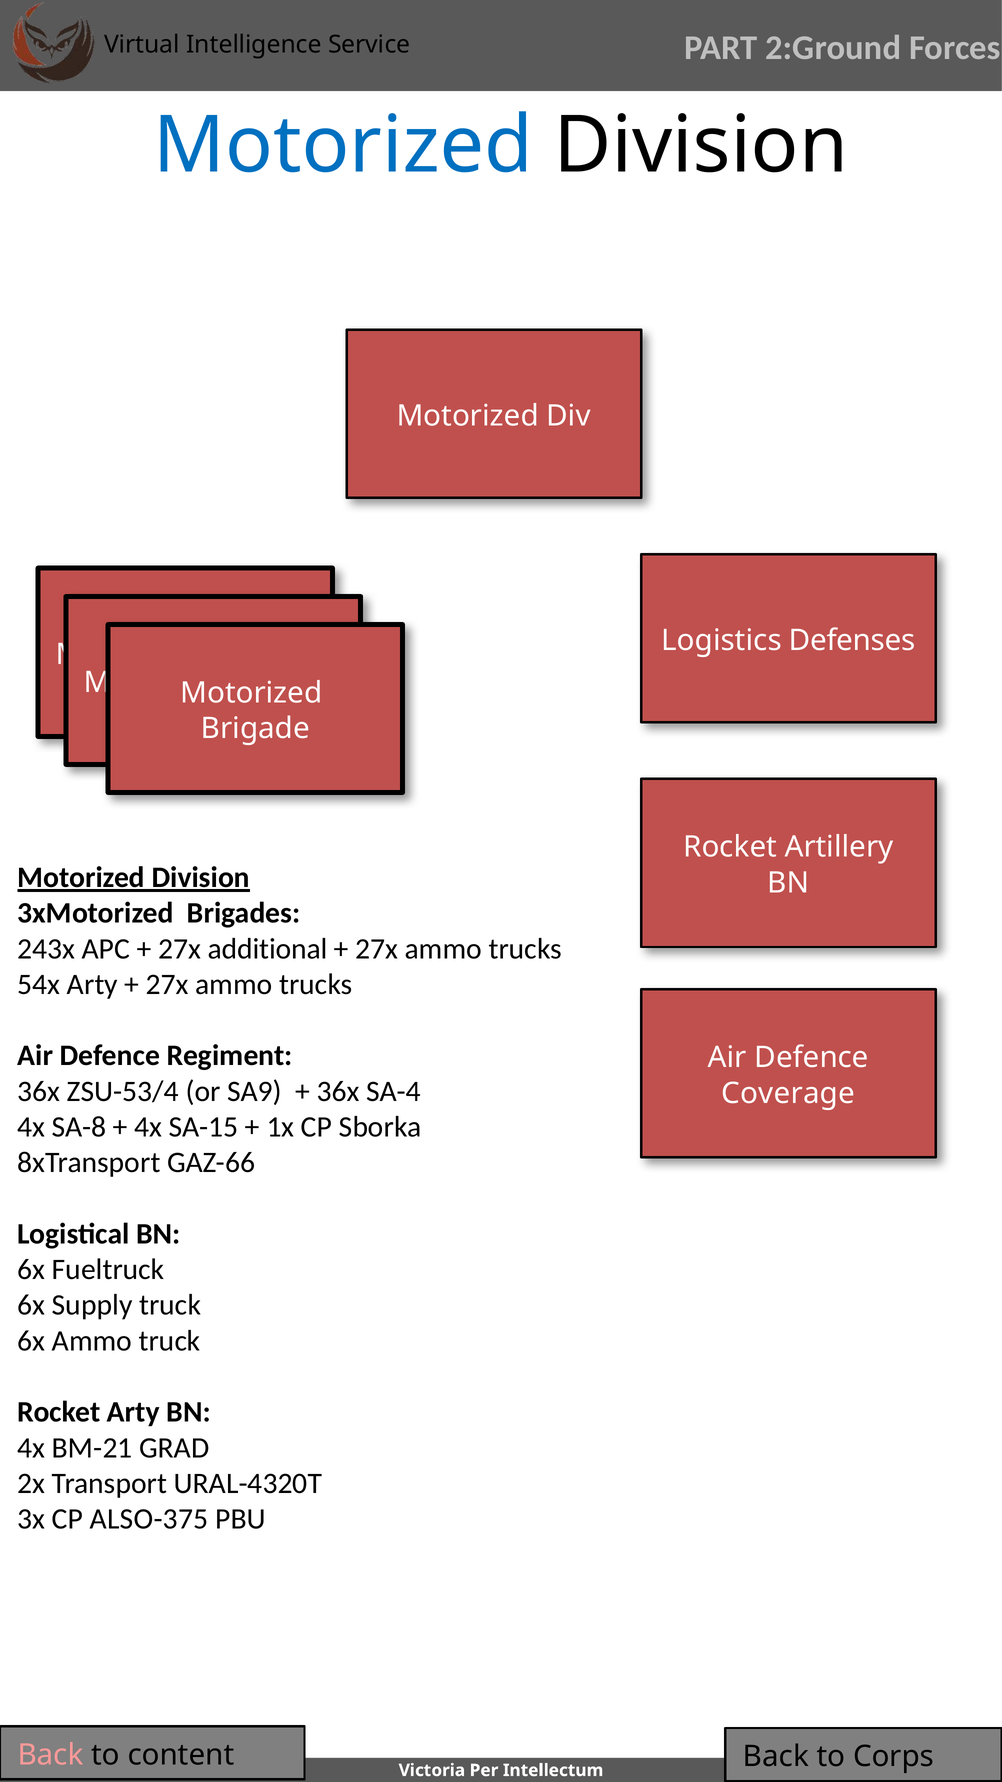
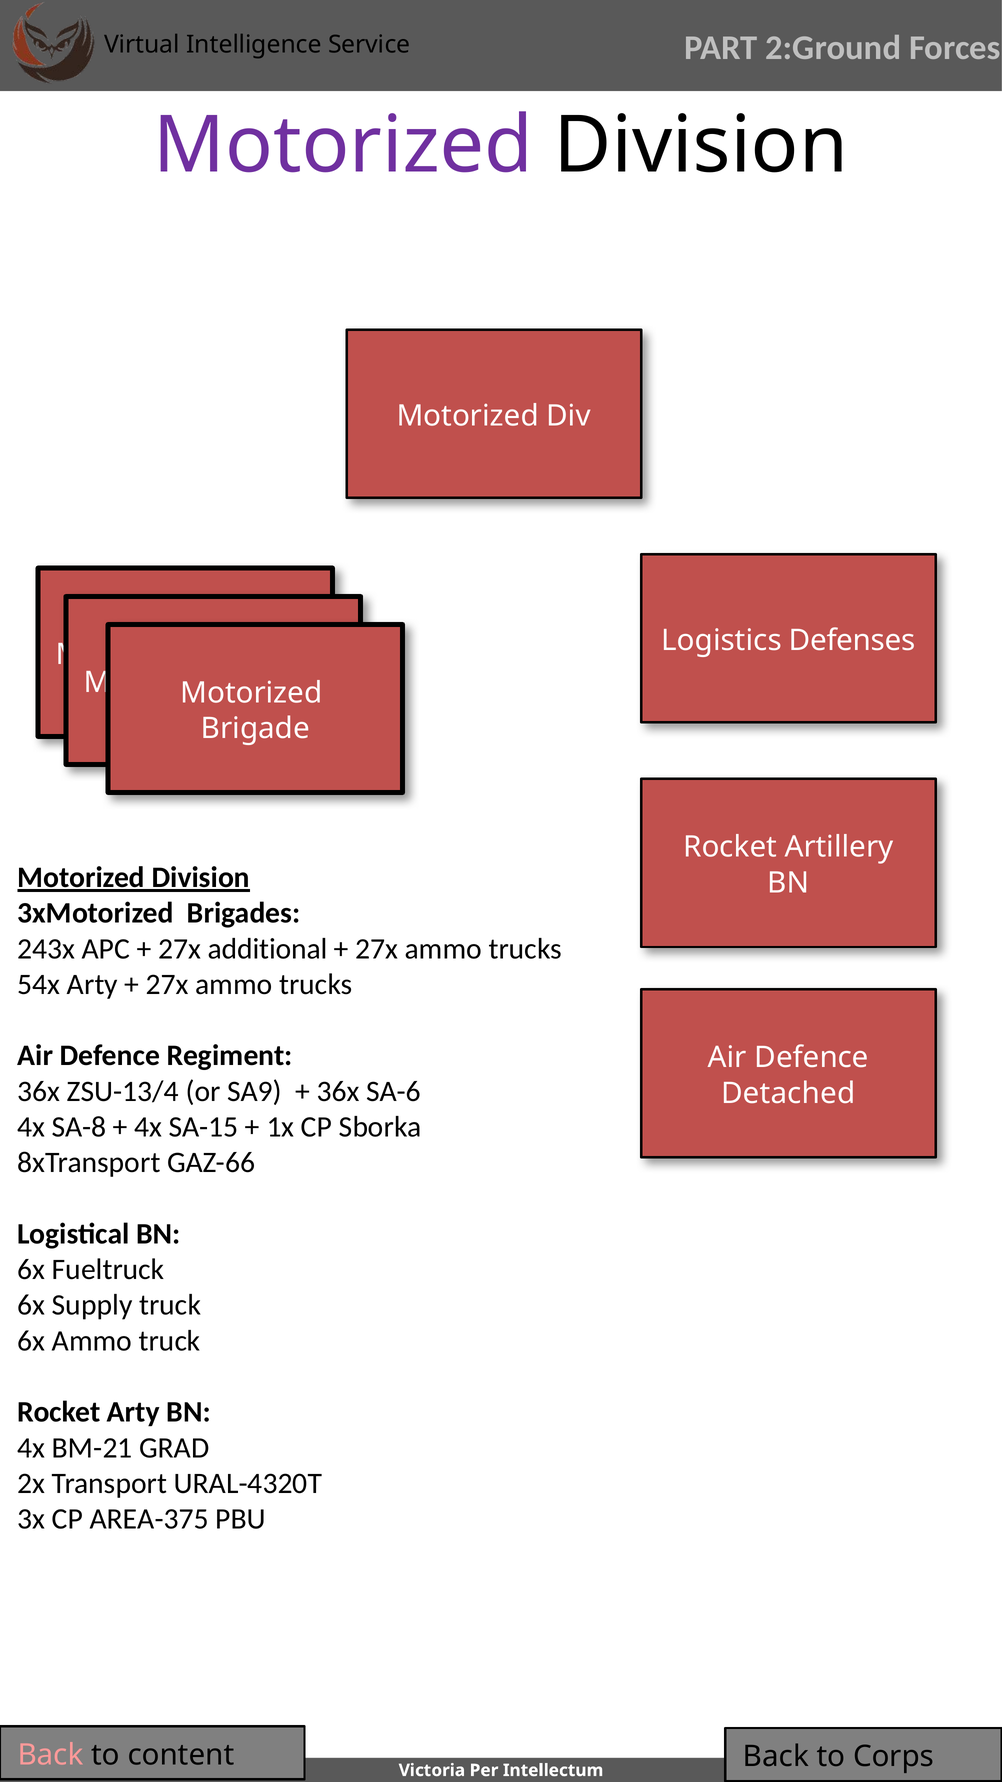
Motorized colour: blue -> purple (343, 146)
ZSU-53/4: ZSU-53/4 -> ZSU-13/4 (123, 1091)
SA-4: SA-4 -> SA-6 (393, 1091)
Coverage: Coverage -> Detached (788, 1093)
ALSO-375: ALSO-375 -> AREA-375 (149, 1518)
